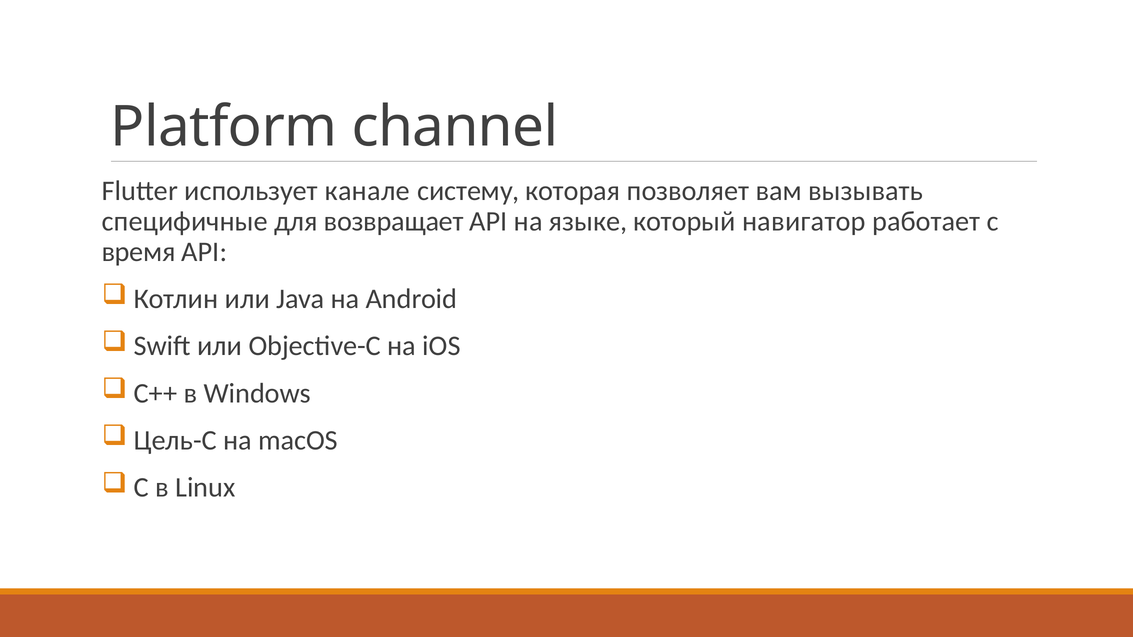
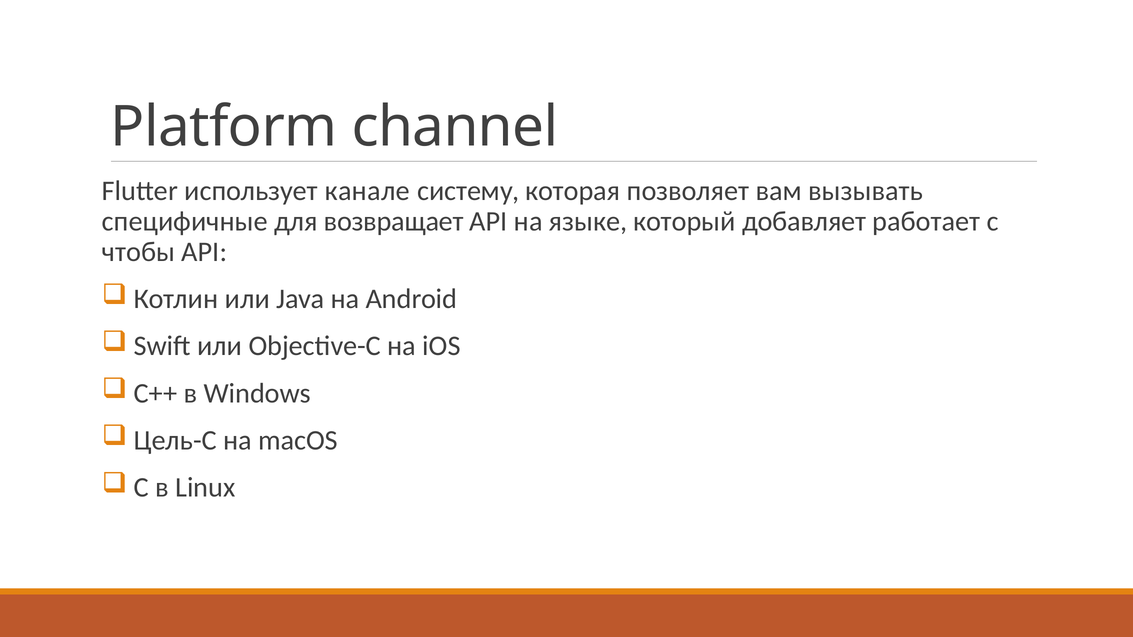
навигатор: навигатор -> добавляет (804, 221)
время: время -> чтобы (138, 252)
